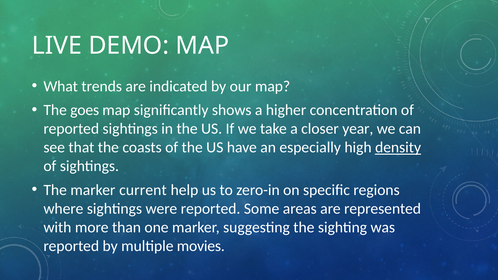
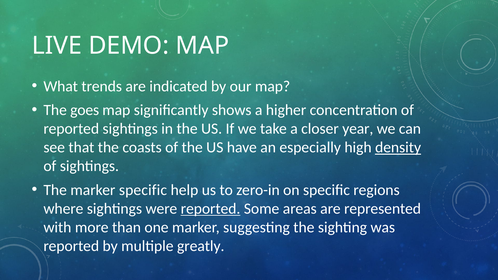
marker current: current -> specific (143, 190)
reported underline: none -> present (211, 209)
movies: movies -> greatly (201, 246)
